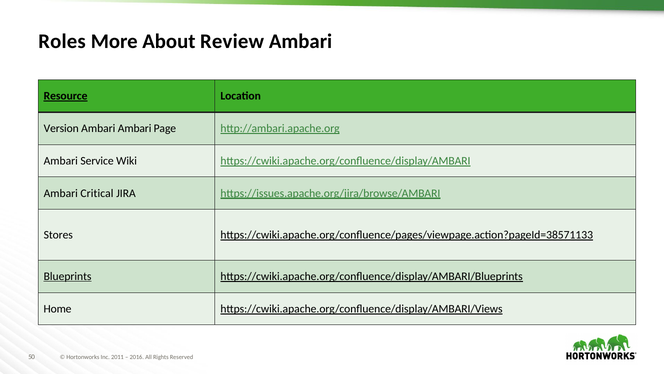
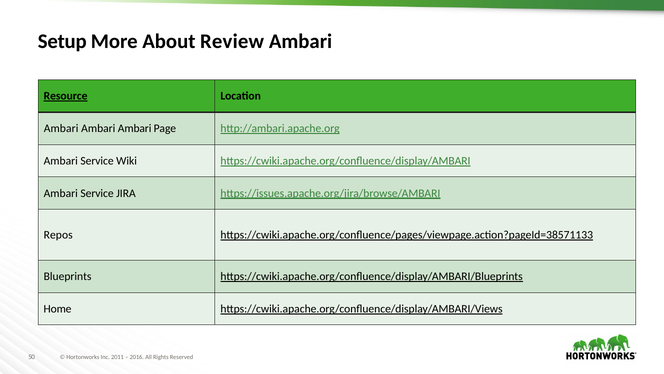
Roles: Roles -> Setup (62, 41)
Version: Version -> Ambari (61, 128)
Critical: Critical -> Service (97, 193)
Stores: Stores -> Repos (58, 235)
Blueprints underline: present -> none (68, 276)
